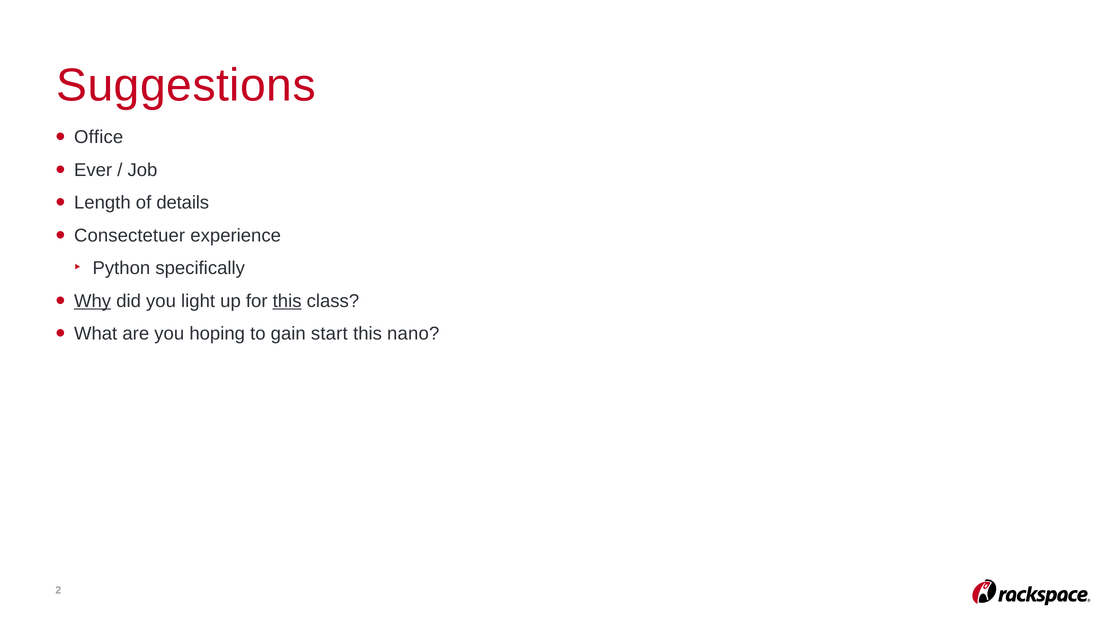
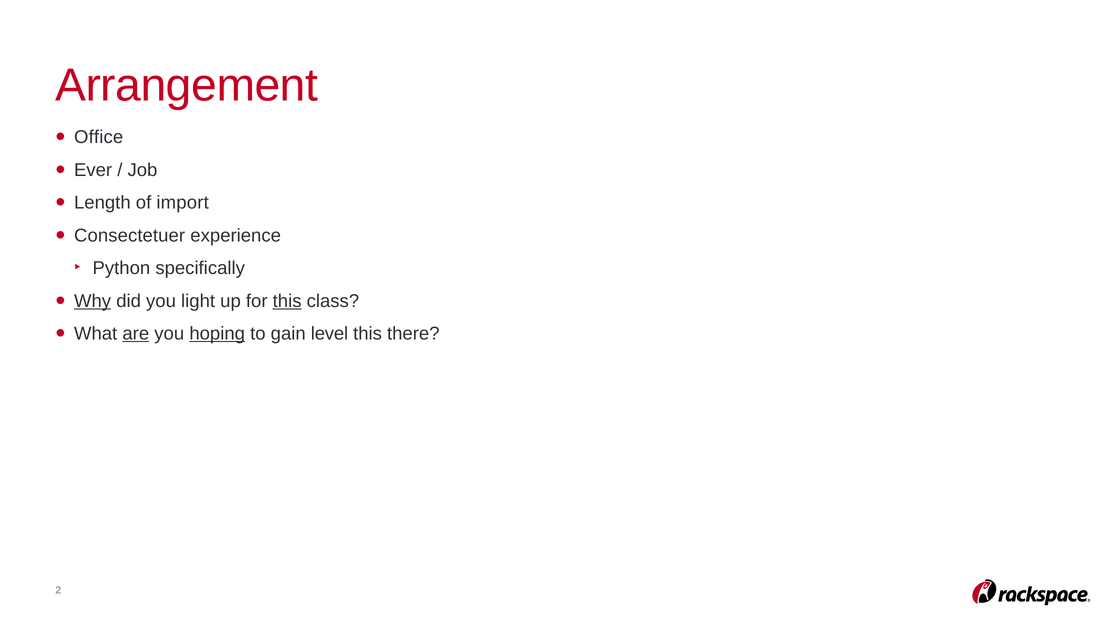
Suggestions: Suggestions -> Arrangement (187, 85)
details: details -> import (183, 203)
are underline: none -> present (136, 334)
hoping underline: none -> present (217, 334)
start: start -> level (330, 334)
nano: nano -> there (413, 334)
